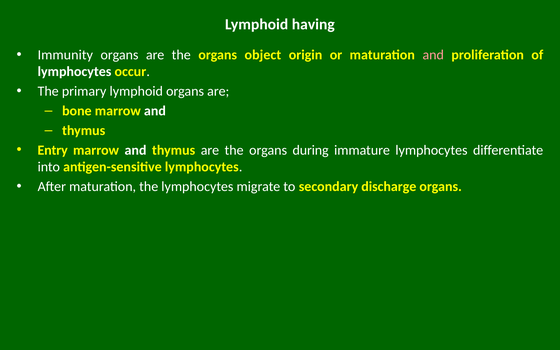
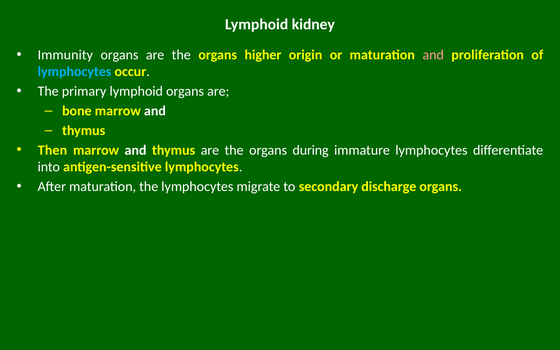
having: having -> kidney (313, 24)
object: object -> higher (263, 55)
lymphocytes colour: white -> light blue (74, 72)
Entry: Entry -> Then (52, 150)
